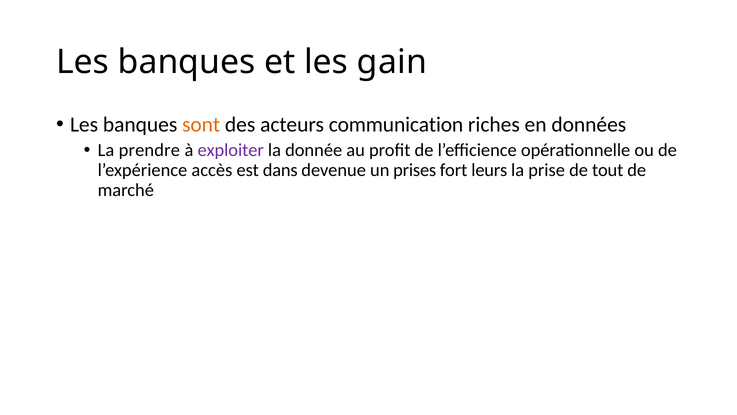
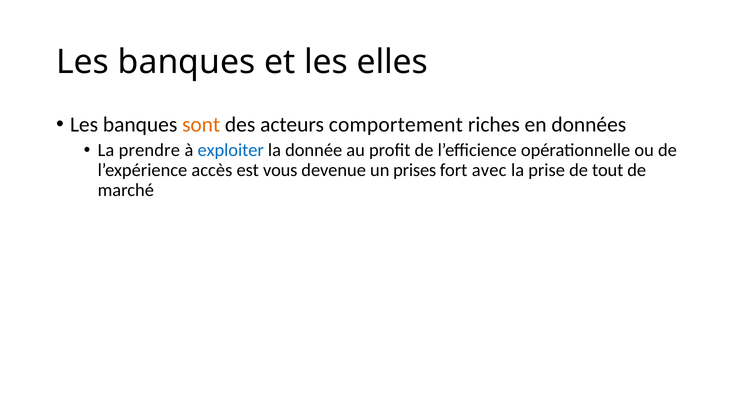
gain: gain -> elles (392, 62)
communication: communication -> comportement (396, 125)
exploiter colour: purple -> blue (231, 150)
dans: dans -> vous (280, 170)
leurs: leurs -> avec (489, 170)
